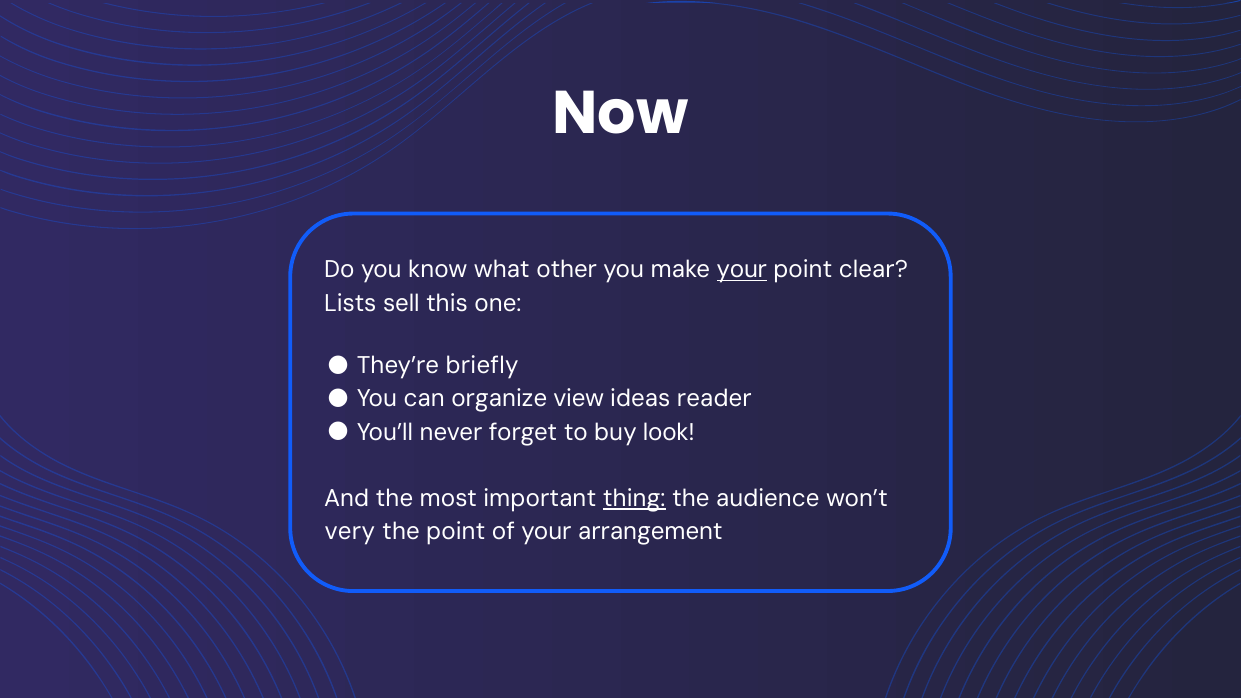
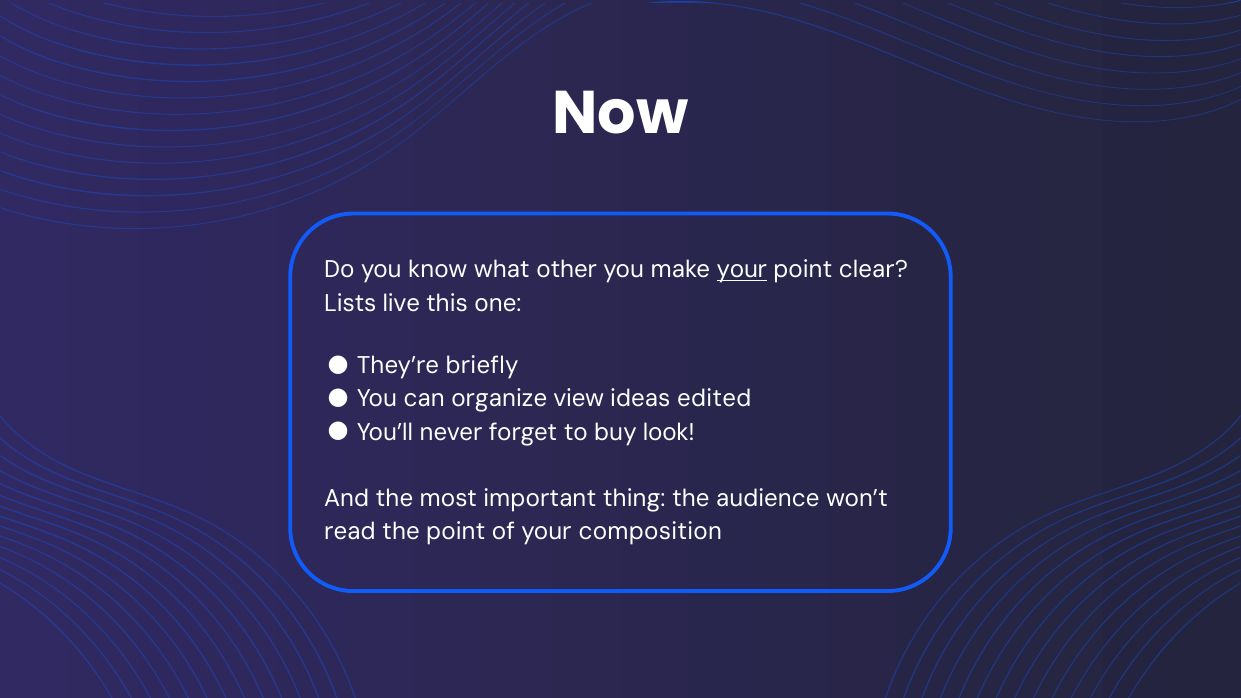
sell: sell -> live (401, 303)
reader: reader -> edited (714, 399)
thing underline: present -> none (634, 499)
very: very -> read (350, 532)
arrangement: arrangement -> composition (650, 532)
